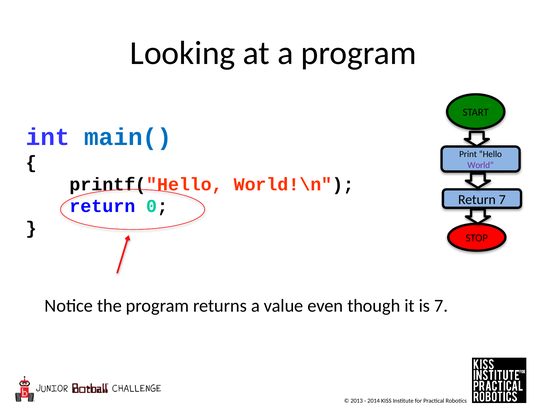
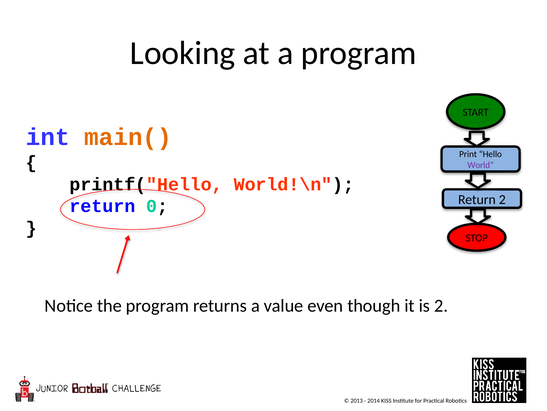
main( colour: blue -> orange (128, 137)
Return 7: 7 -> 2 (502, 199)
is 7: 7 -> 2 (441, 305)
